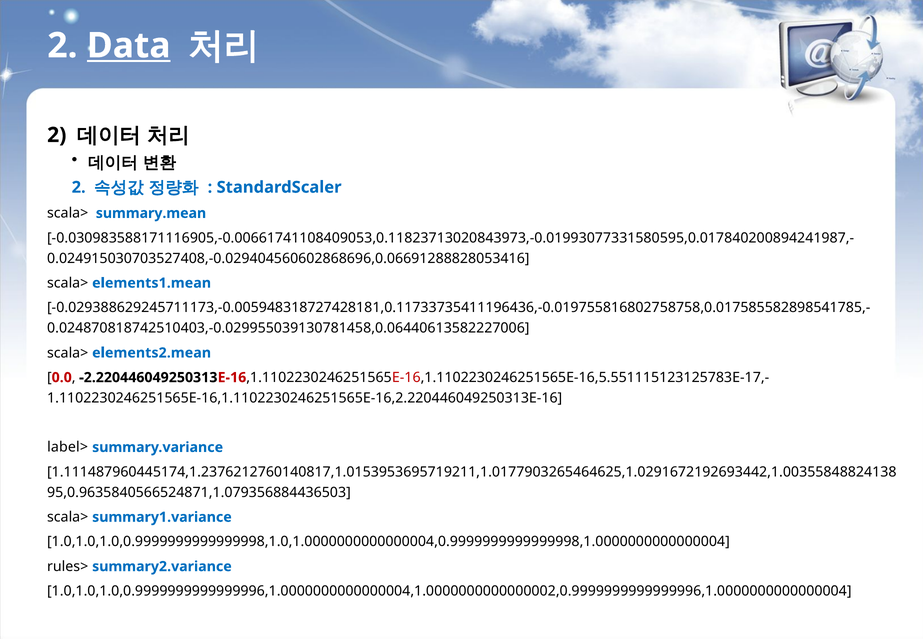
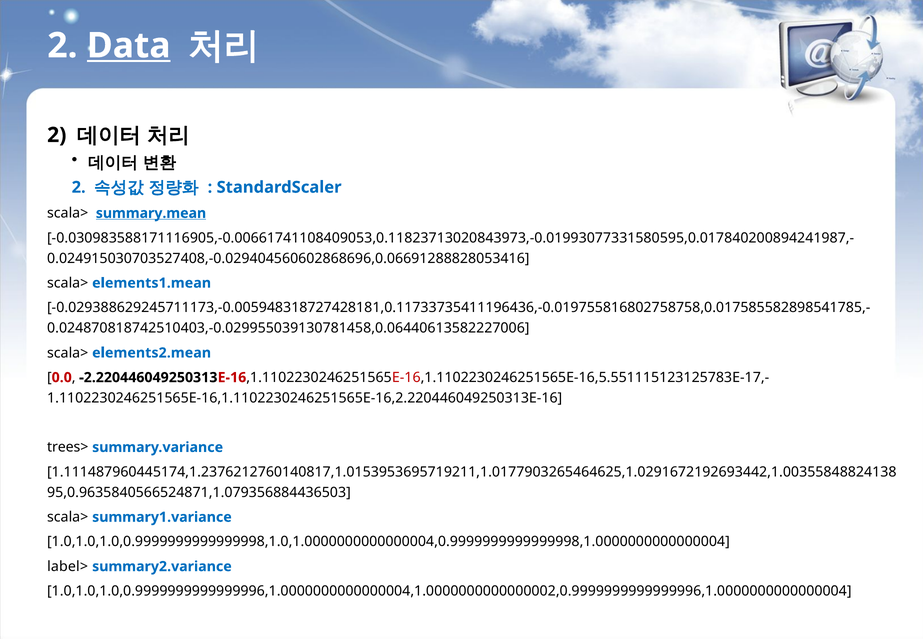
summary.mean underline: none -> present (151, 213)
label>: label> -> trees> (68, 447)
rules>: rules> -> label> (68, 566)
